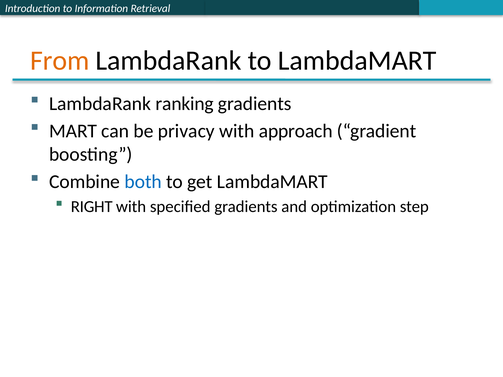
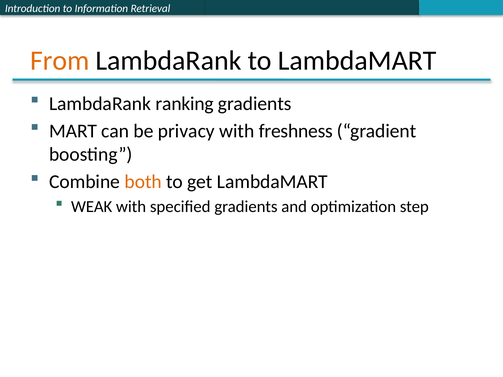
approach: approach -> freshness (296, 131)
both colour: blue -> orange (143, 182)
RIGHT: RIGHT -> WEAK (92, 207)
